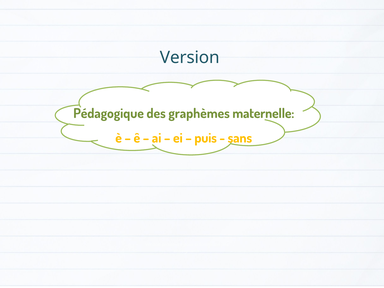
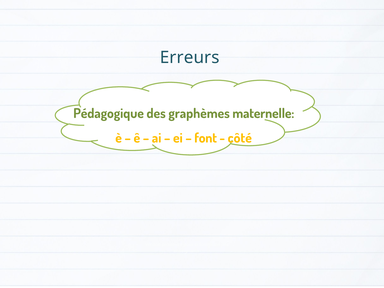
Version: Version -> Erreurs (190, 57)
puis: puis -> font (206, 138)
sans: sans -> côté (240, 138)
